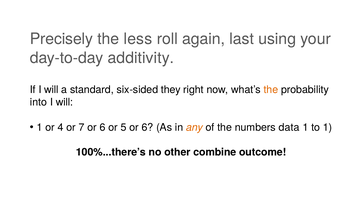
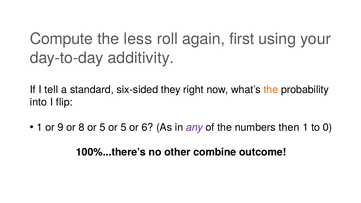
Precisely: Precisely -> Compute (61, 39)
last: last -> first (242, 39)
If I will: will -> tell (51, 90)
will: will -> flip (64, 102)
4: 4 -> 9 (60, 127)
7: 7 -> 8 (82, 127)
6: 6 -> 5 (103, 127)
any colour: orange -> purple (195, 127)
data: data -> then (289, 127)
to 1: 1 -> 0 (328, 127)
